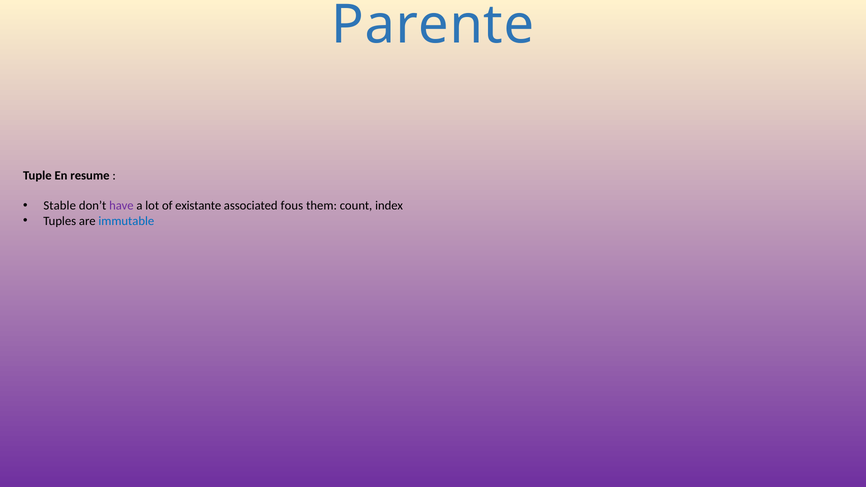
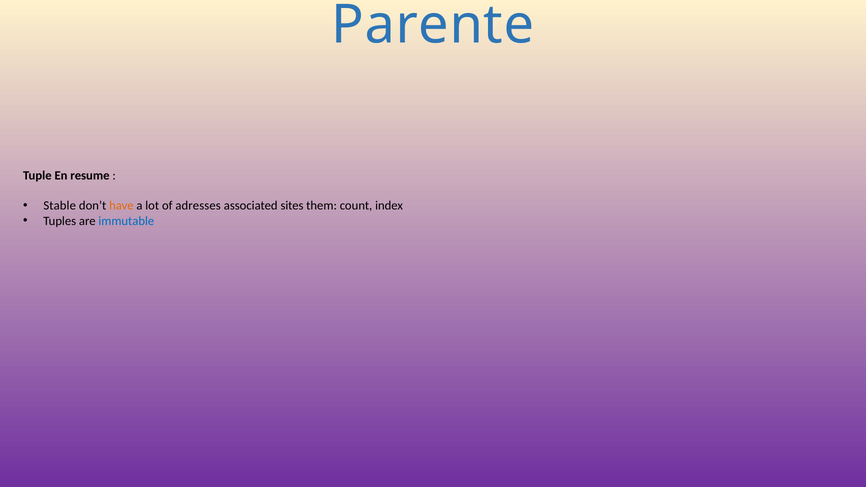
have colour: purple -> orange (121, 206)
existante: existante -> adresses (198, 206)
fous: fous -> sites (292, 206)
